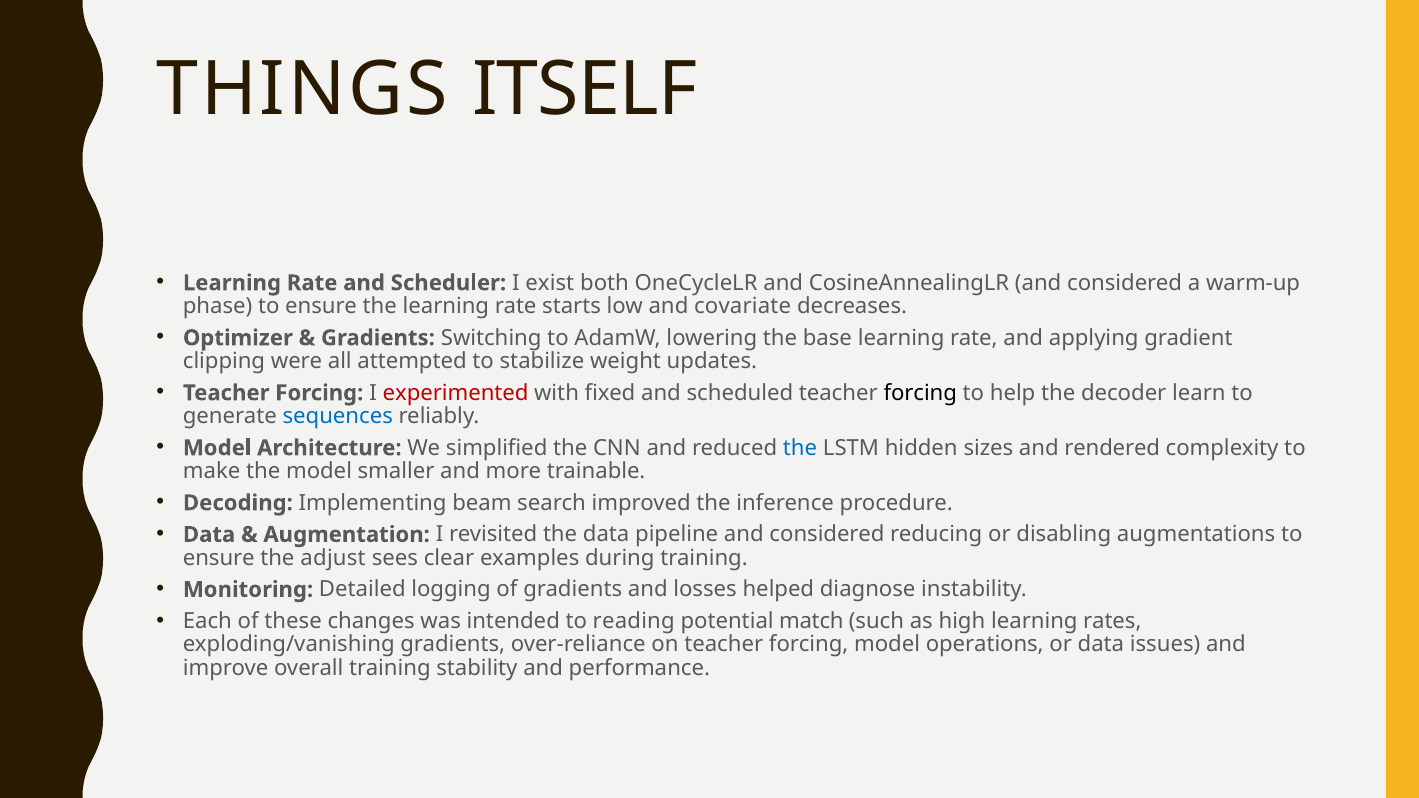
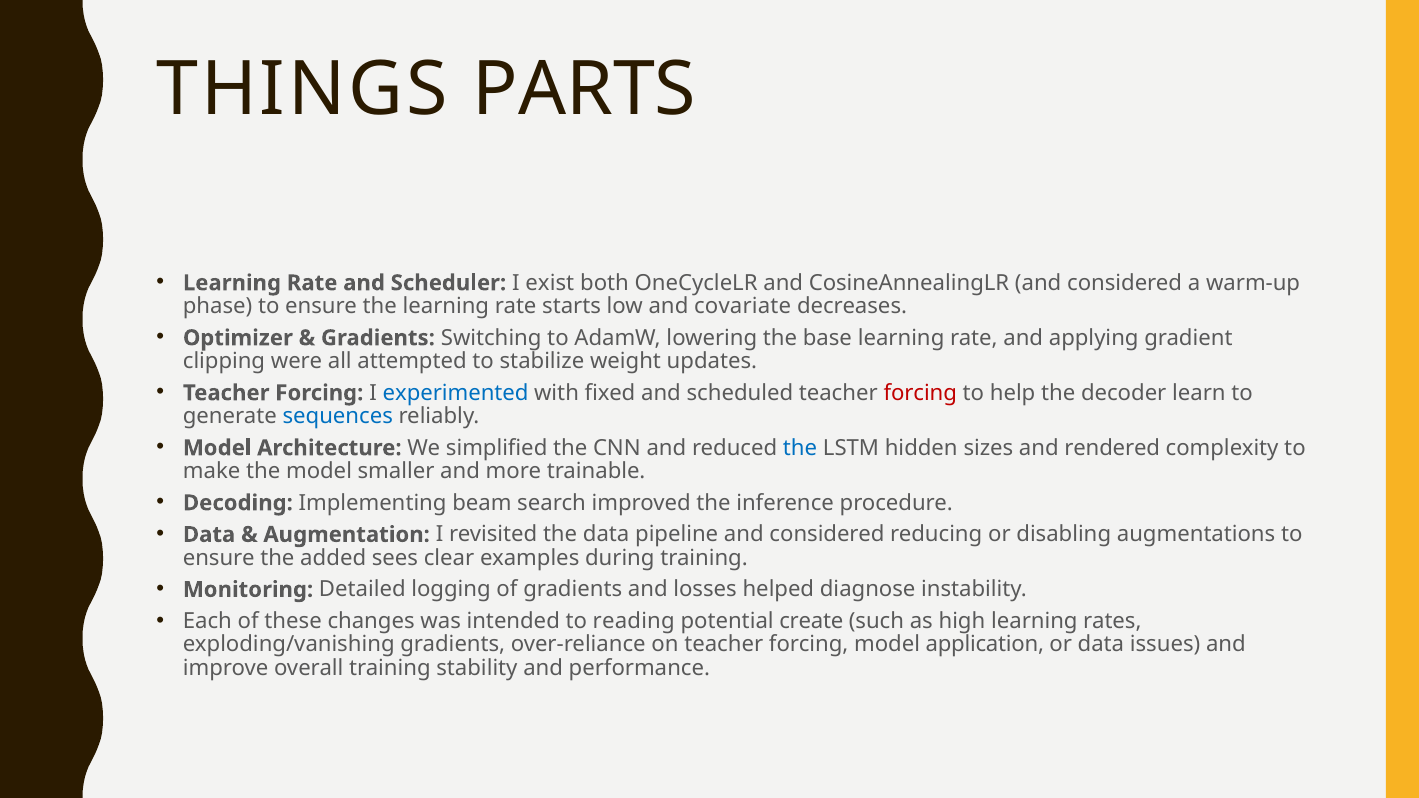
ITSELF: ITSELF -> PARTS (585, 90)
experimented colour: red -> blue (456, 393)
forcing colour: black -> red (920, 393)
adjust: adjust -> added (333, 558)
match: match -> create (811, 621)
operations: operations -> application (985, 645)
